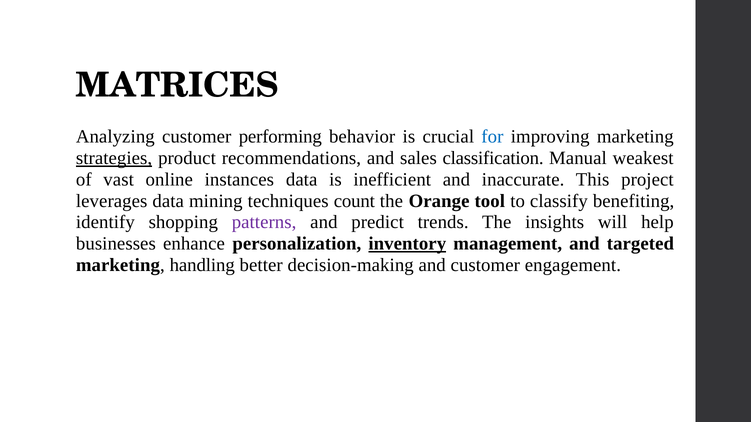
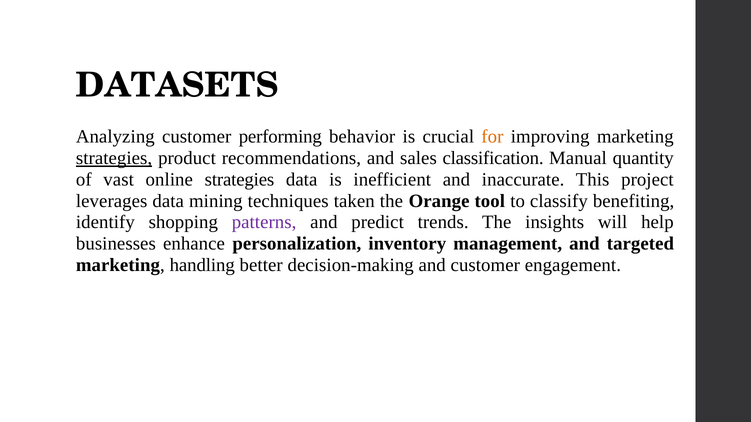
MATRICES: MATRICES -> DATASETS (177, 85)
for colour: blue -> orange (492, 137)
weakest: weakest -> quantity (643, 158)
online instances: instances -> strategies (239, 180)
count: count -> taken (354, 201)
inventory underline: present -> none (407, 244)
